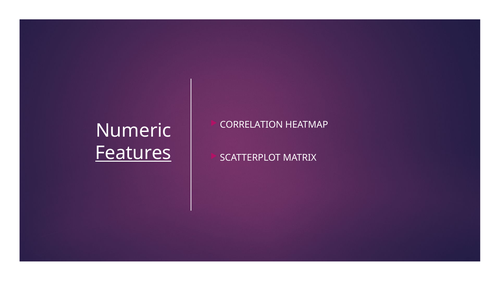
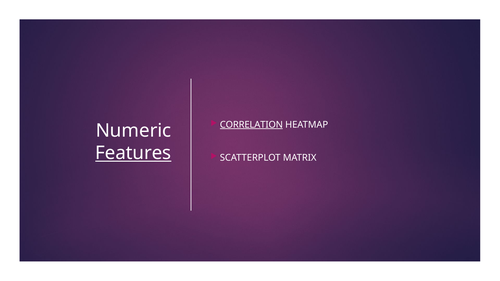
CORRELATION underline: none -> present (251, 125)
